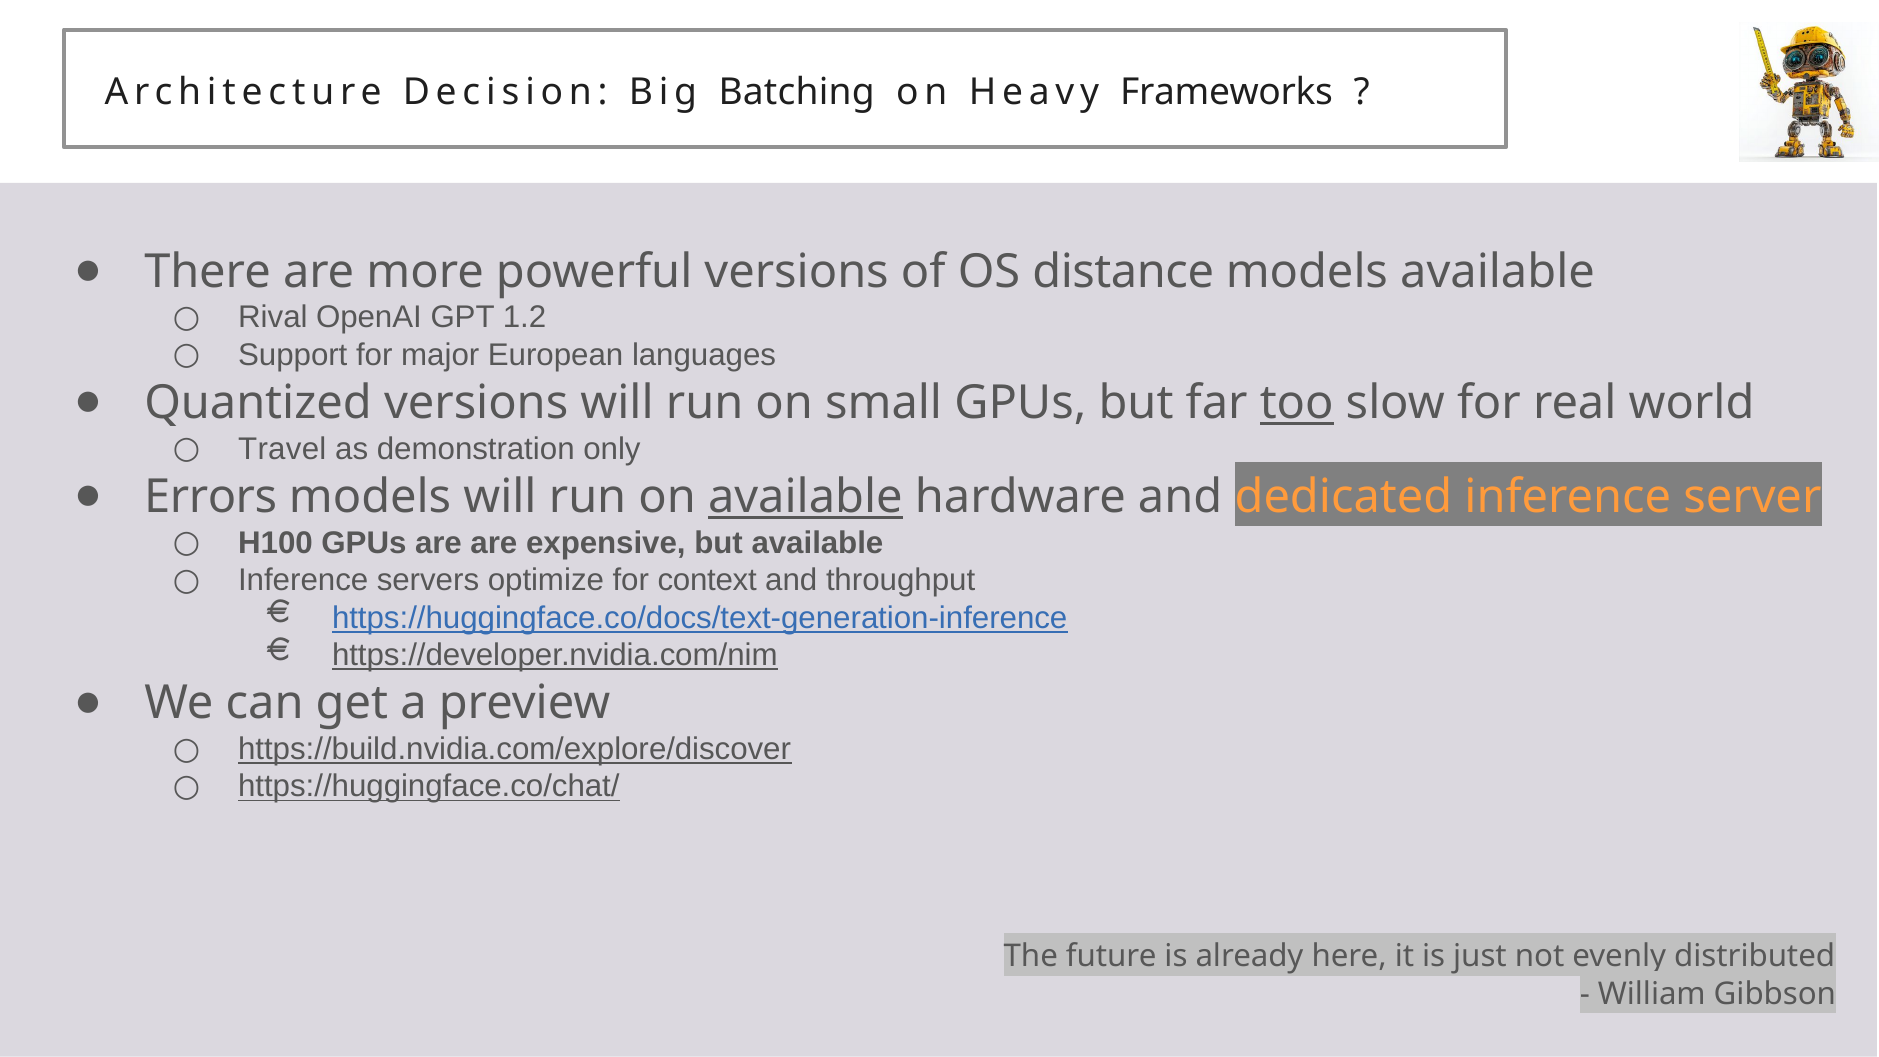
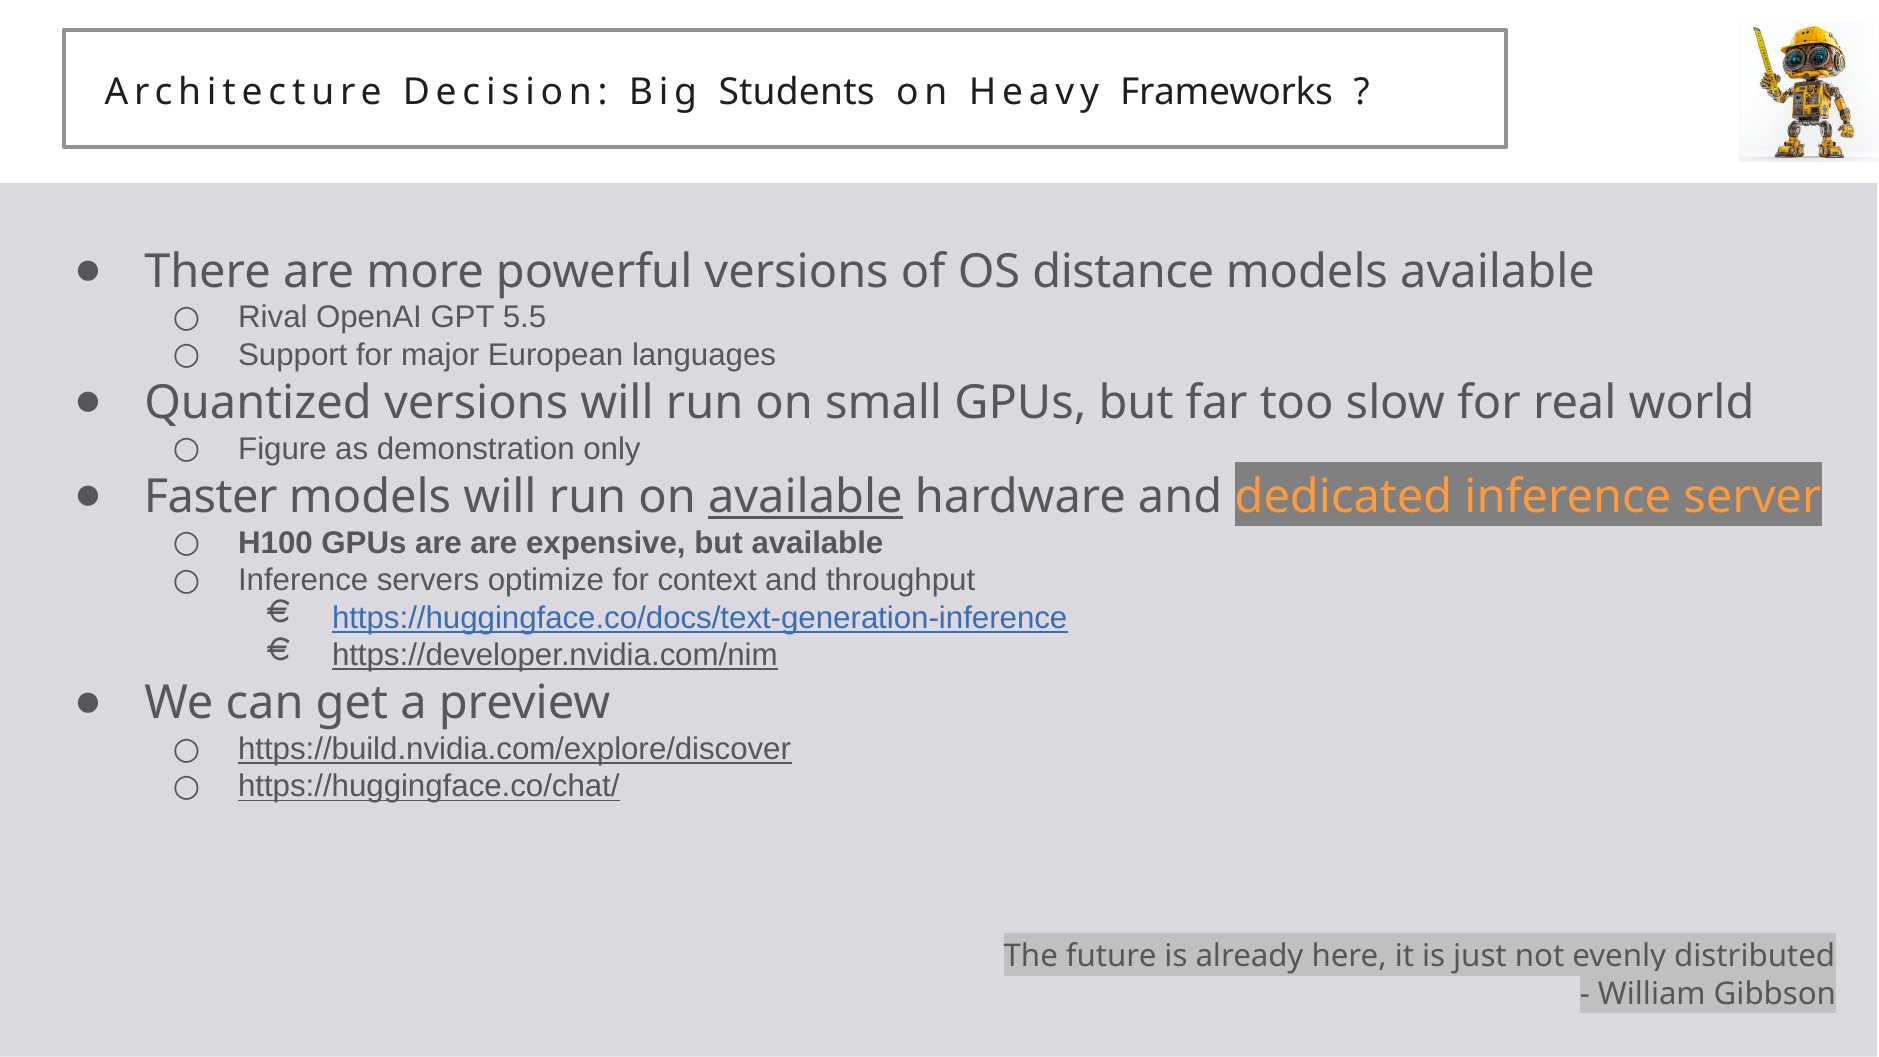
Batching: Batching -> Students (797, 92)
1.2: 1.2 -> 5.5 (524, 317)
too underline: present -> none (1297, 403)
Travel: Travel -> Figure (282, 449)
Errors: Errors -> Faster (211, 497)
